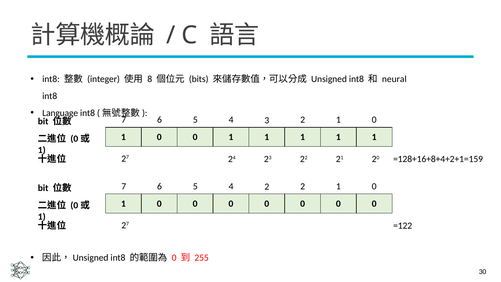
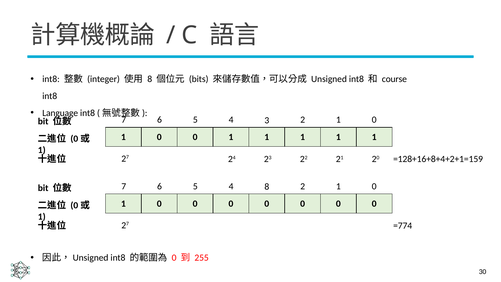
neural: neural -> course (394, 79)
4 2: 2 -> 8 (267, 187)
=122: =122 -> =774 (403, 226)
